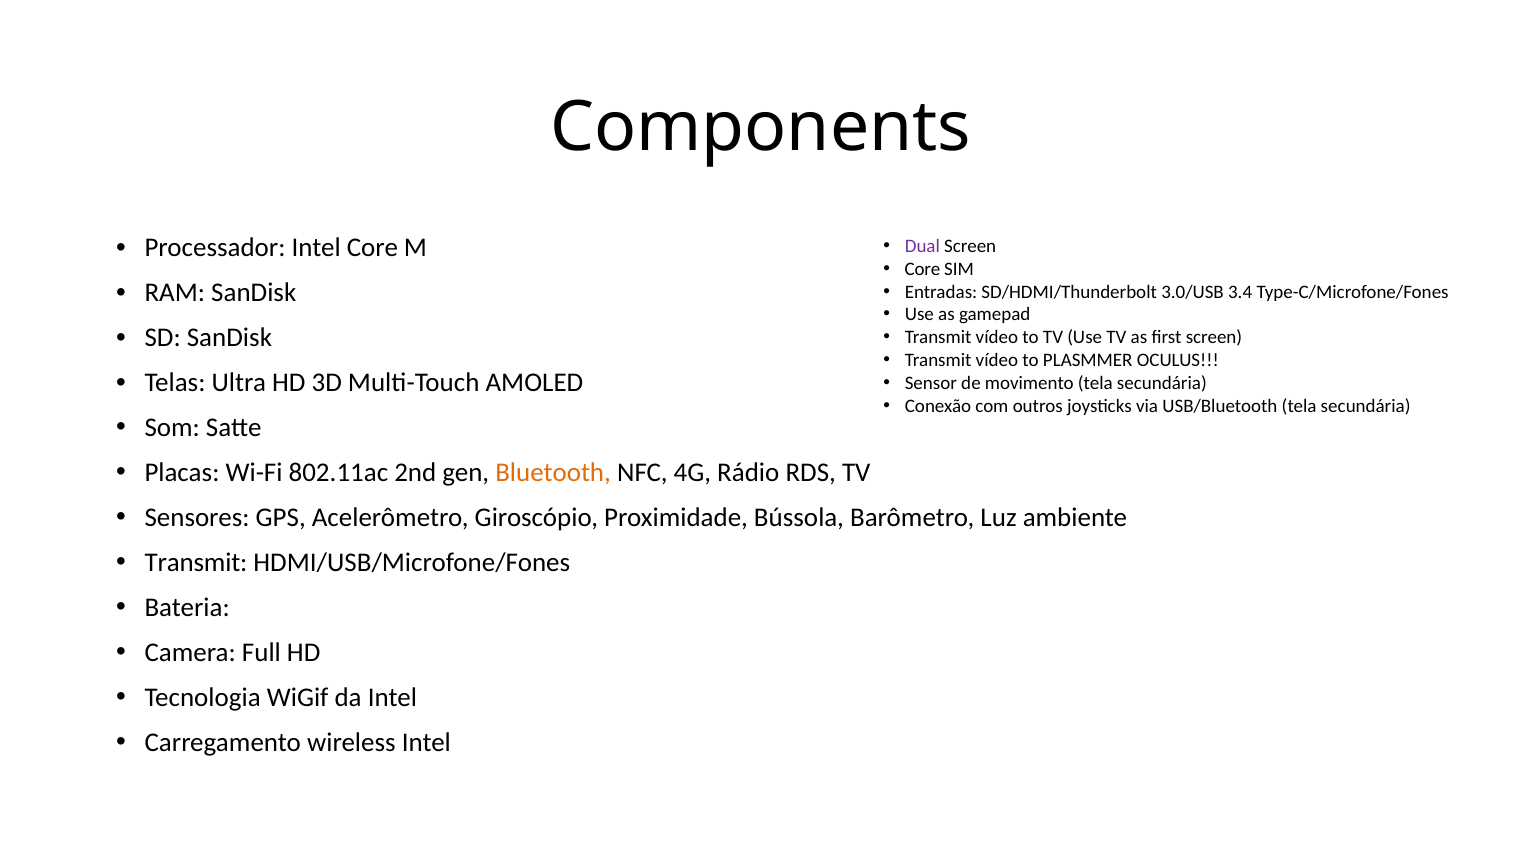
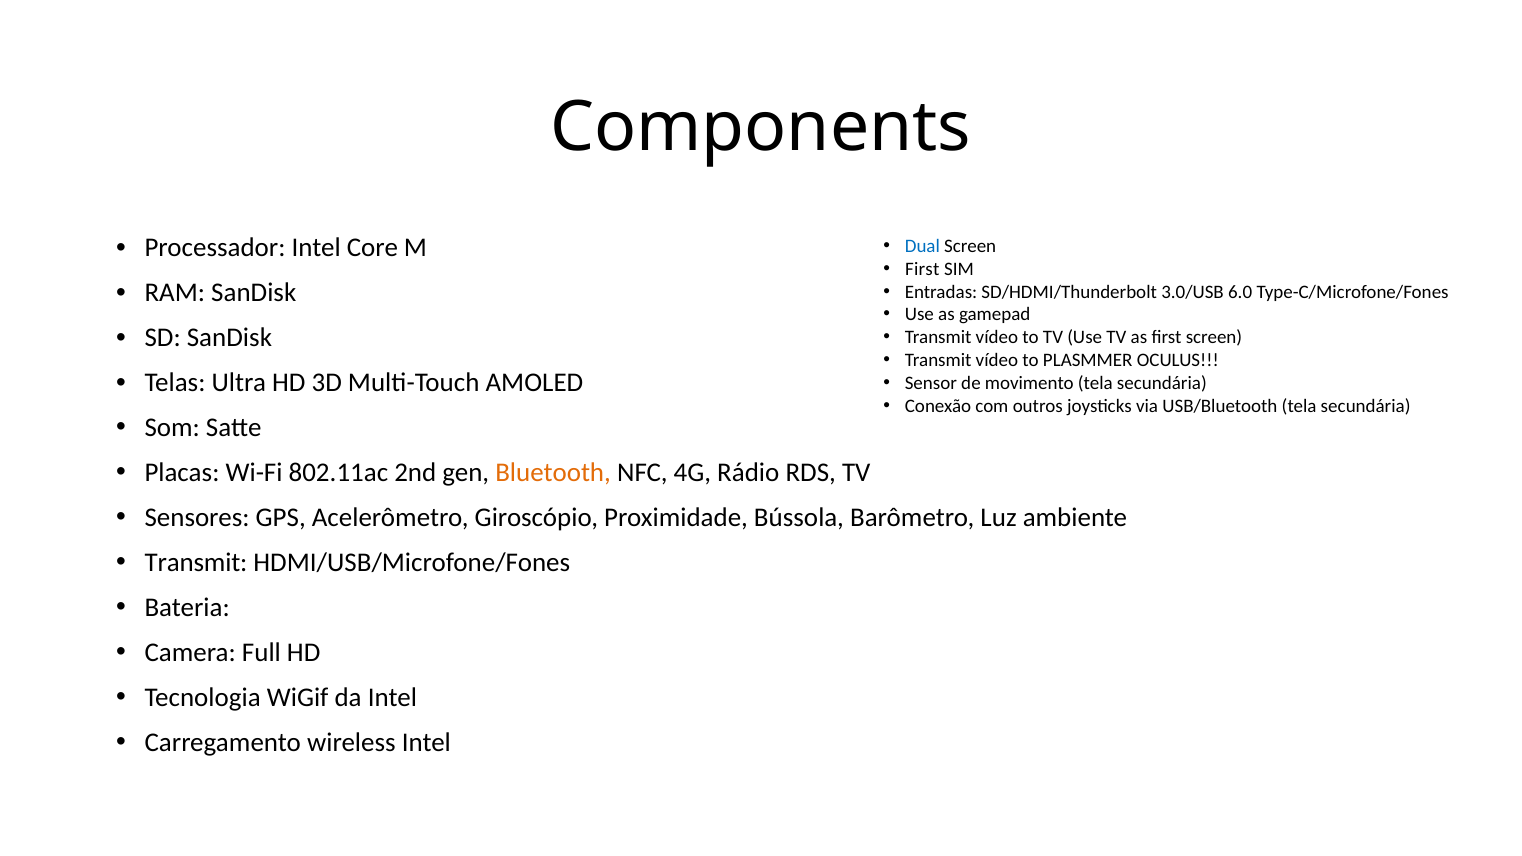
Dual colour: purple -> blue (922, 246)
Core: Core -> First (922, 269)
3.4: 3.4 -> 6.0 (1240, 292)
